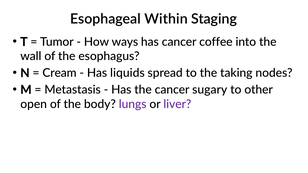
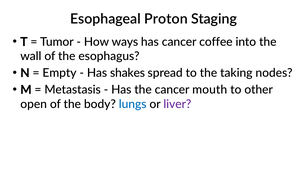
Within: Within -> Proton (166, 19)
Cream: Cream -> Empty (59, 73)
liquids: liquids -> shakes (128, 73)
sugary: sugary -> mouth (210, 90)
lungs colour: purple -> blue (133, 104)
